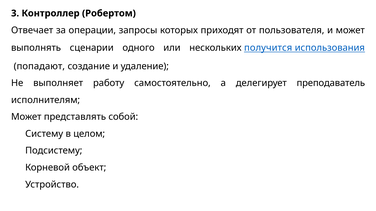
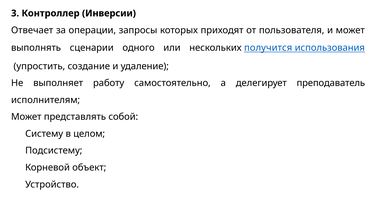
Робертом: Робертом -> Инверсии (109, 13)
попадают: попадают -> упростить (39, 66)
